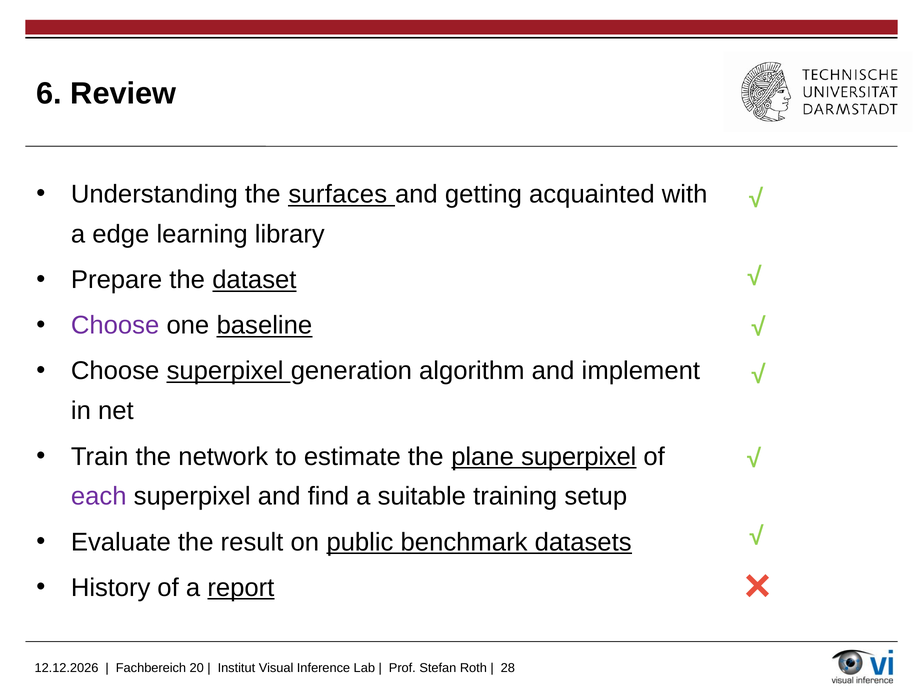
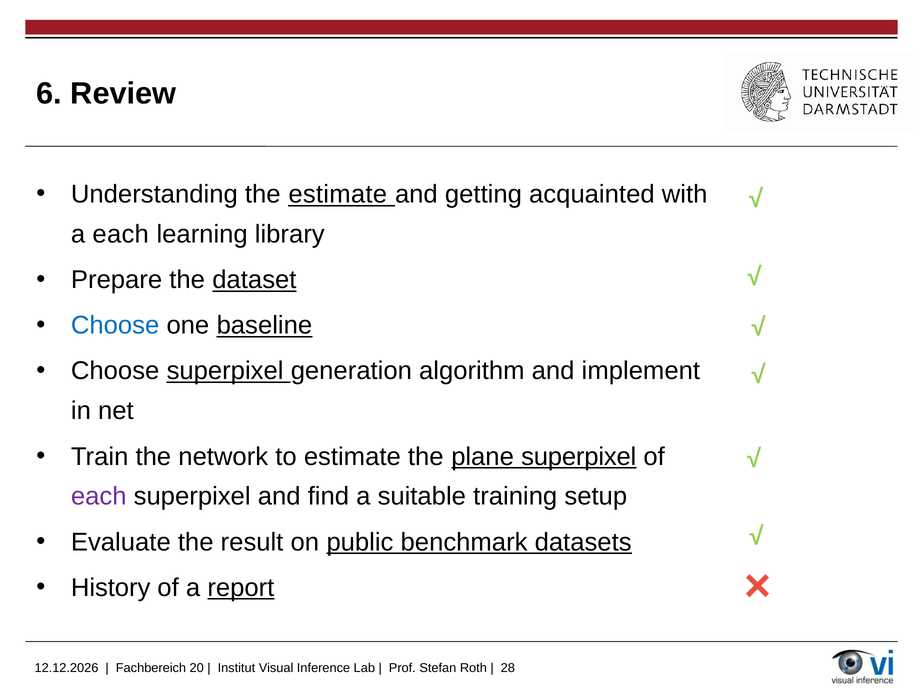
the surfaces: surfaces -> estimate (338, 195)
a edge: edge -> each (121, 235)
Choose colour: purple -> blue (115, 326)
